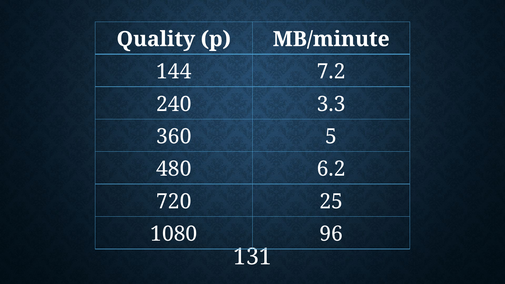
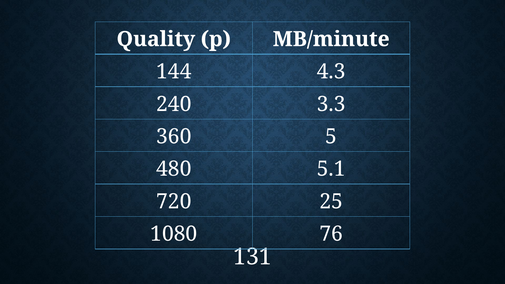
7.2: 7.2 -> 4.3 (331, 72)
6.2: 6.2 -> 5.1 (331, 169)
96: 96 -> 76 (331, 234)
